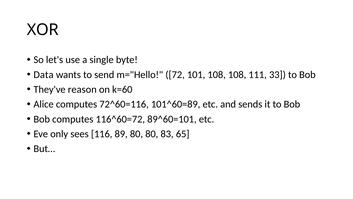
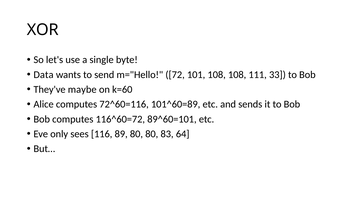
reason: reason -> maybe (82, 89)
65: 65 -> 64 (183, 134)
